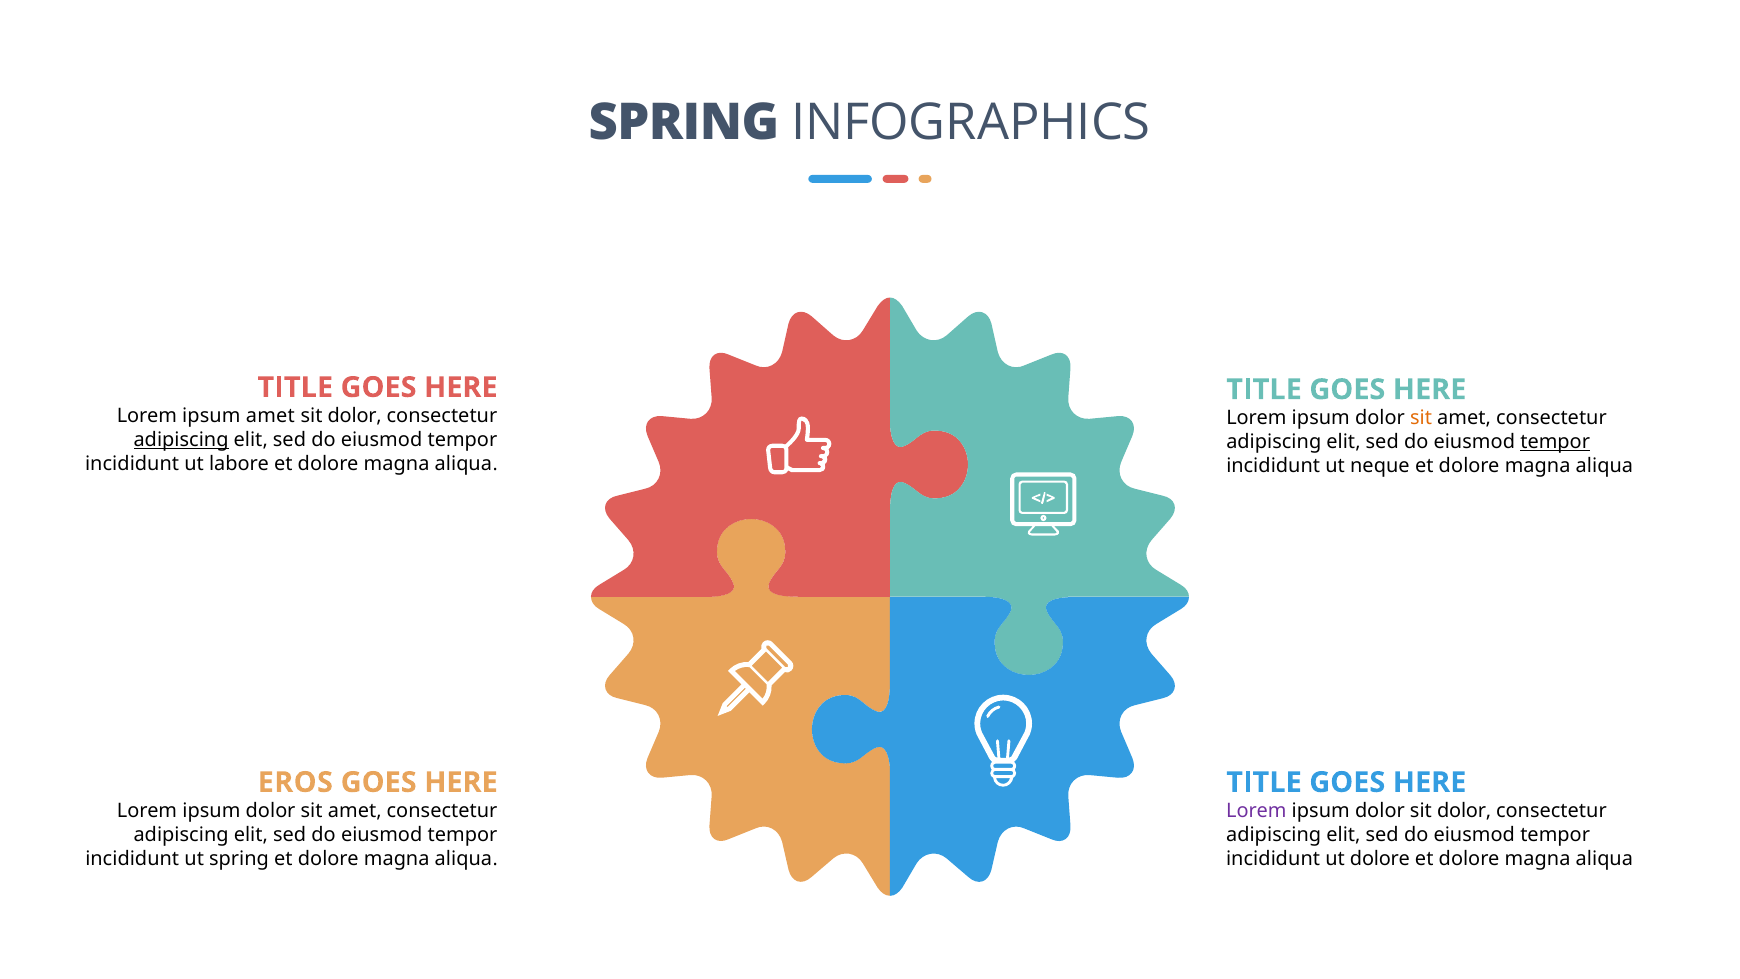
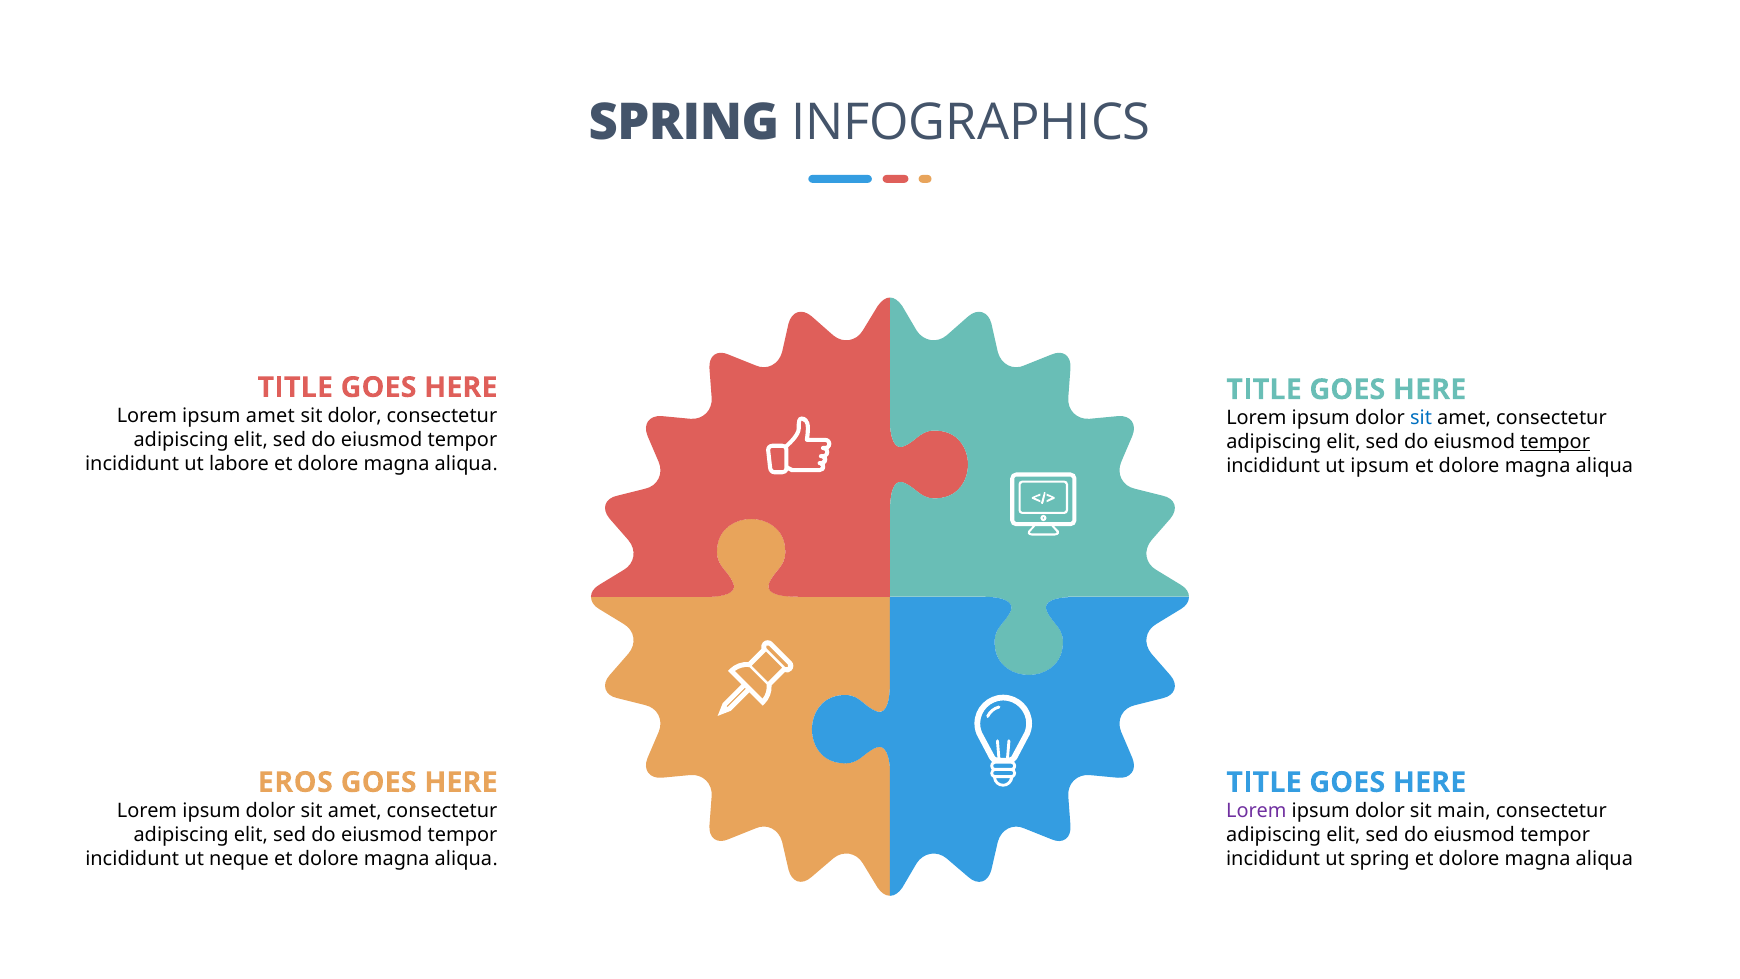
sit colour: orange -> blue (1421, 418)
adipiscing underline: present -> none (181, 440)
ut neque: neque -> ipsum (1380, 466)
dolor sit dolor: dolor -> main (1464, 811)
ut spring: spring -> neque (239, 859)
ut dolore: dolore -> spring (1380, 859)
